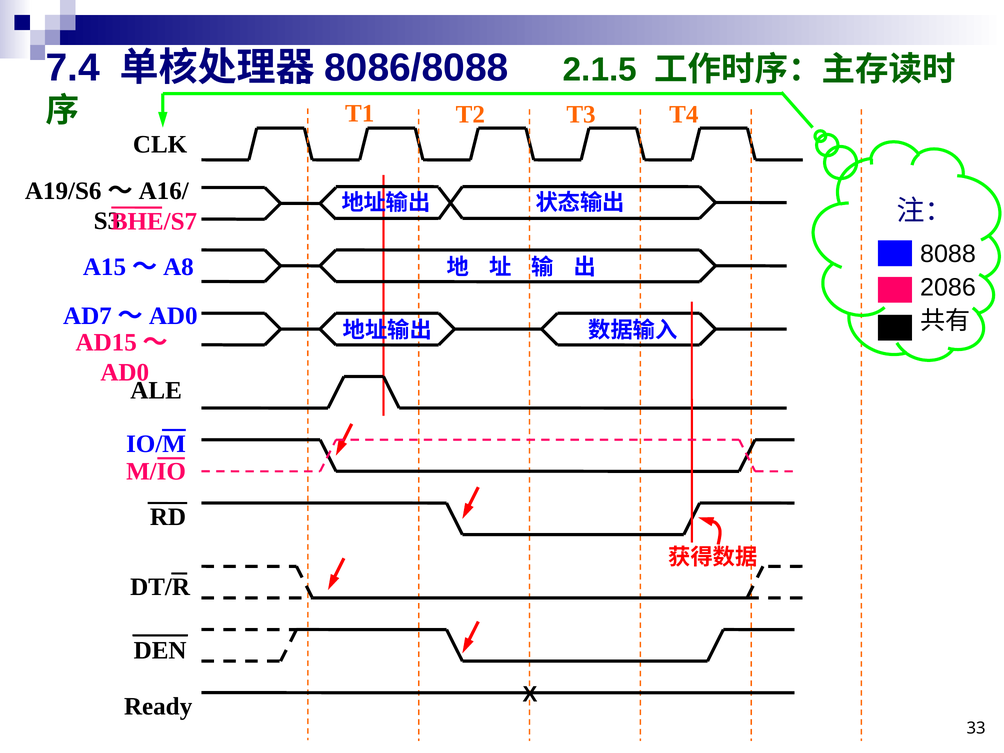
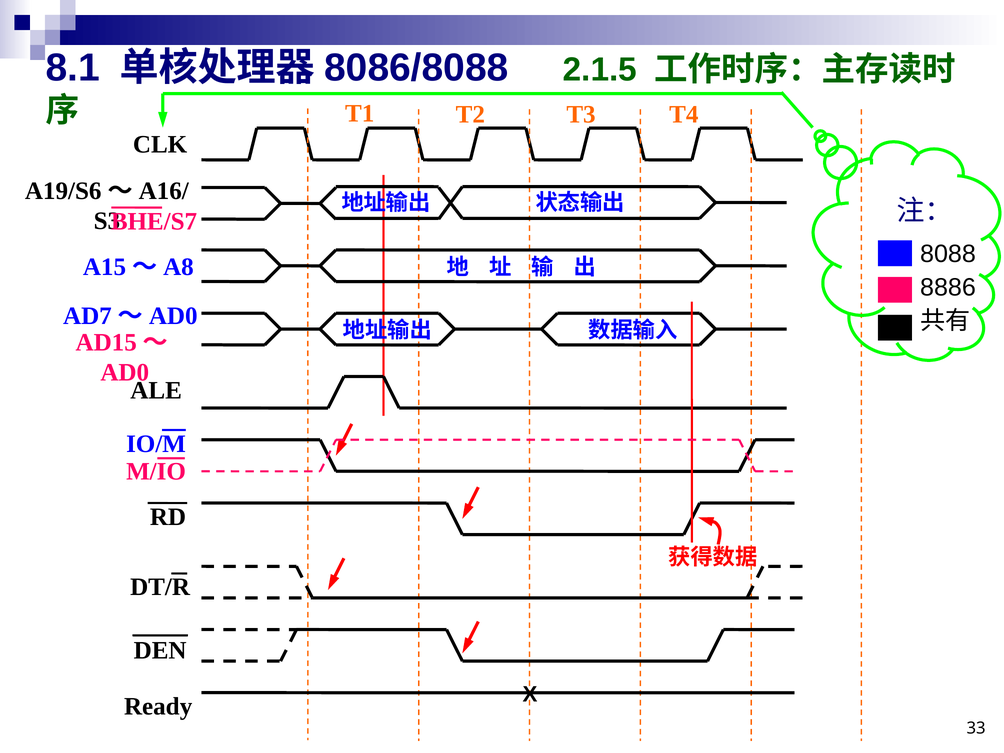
7.4: 7.4 -> 8.1 (73, 68)
2086: 2086 -> 8886 (948, 288)
